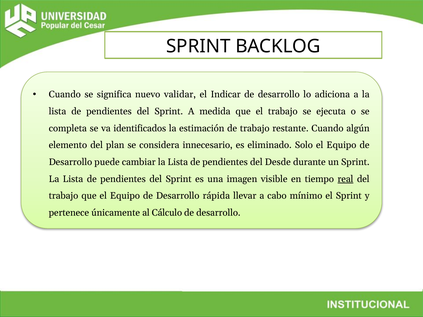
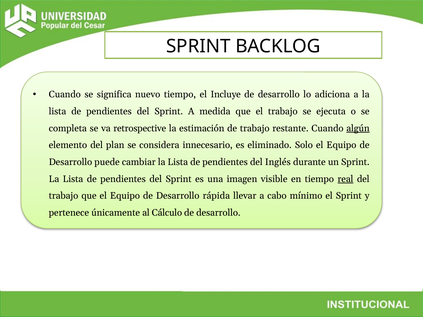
nuevo validar: validar -> tiempo (180, 95)
Indicar: Indicar -> Incluye (226, 95)
identificados: identificados -> retrospective (140, 128)
algún underline: none -> present (358, 128)
Desde: Desde -> Inglés (278, 162)
